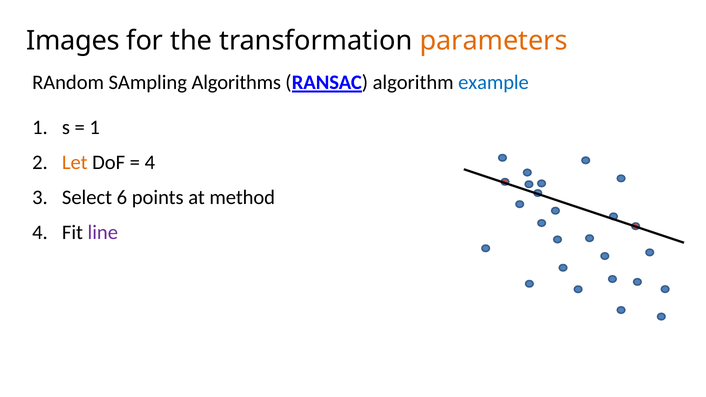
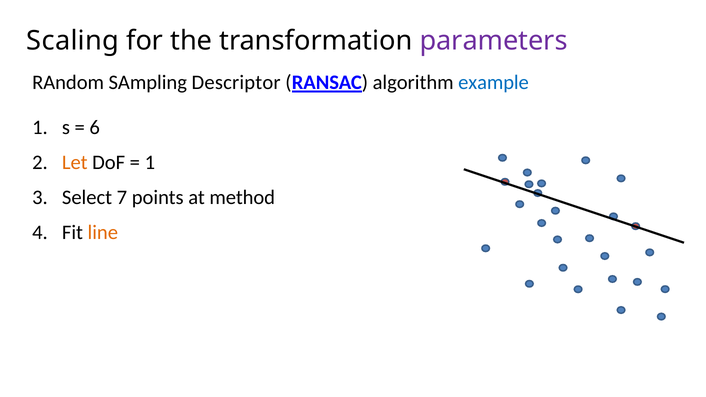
Images: Images -> Scaling (73, 41)
parameters colour: orange -> purple (494, 41)
Algorithms: Algorithms -> Descriptor (236, 83)
1: 1 -> 6 (95, 128)
4: 4 -> 1 (150, 163)
6: 6 -> 7 (122, 198)
line colour: purple -> orange (103, 232)
